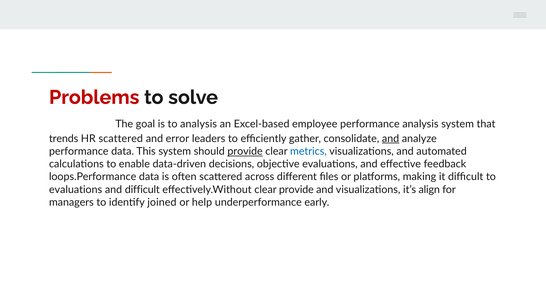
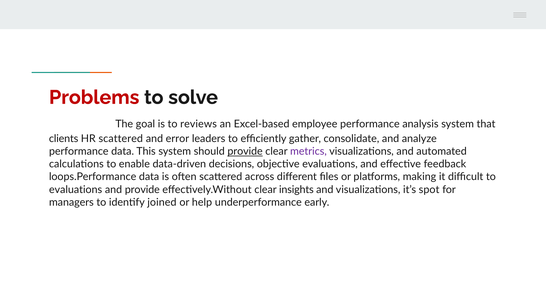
to analysis: analysis -> reviews (199, 124)
trends: trends -> clients (64, 139)
and underline: present -> none (391, 139)
metrics colour: blue -> purple (308, 151)
and difficult: difficult -> provide (142, 190)
clear provide: provide -> insights (296, 190)
align: align -> spot (429, 190)
